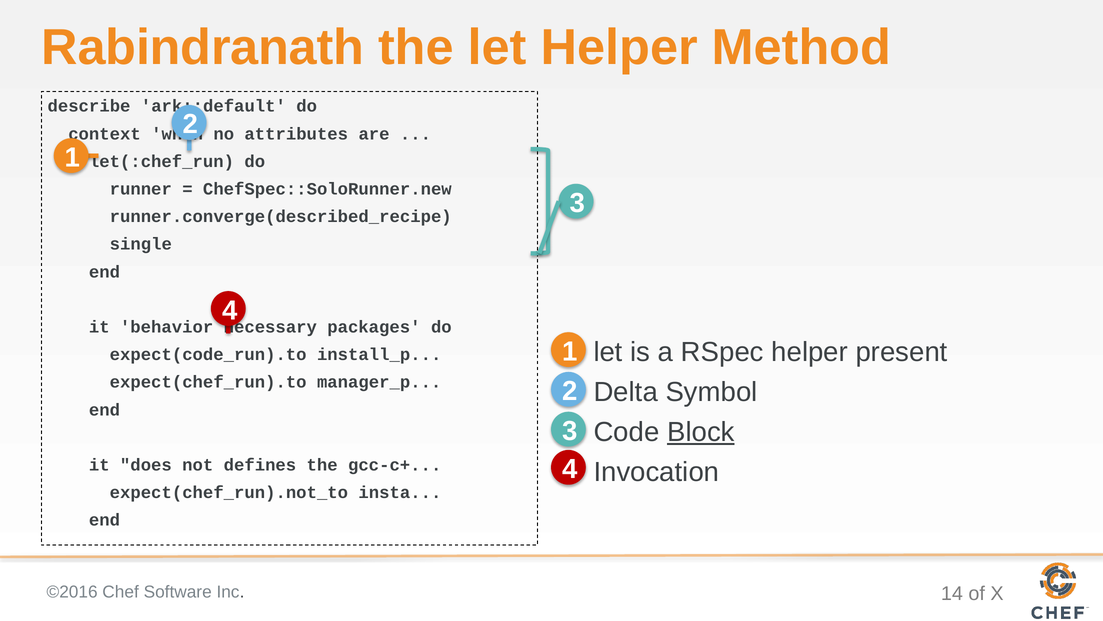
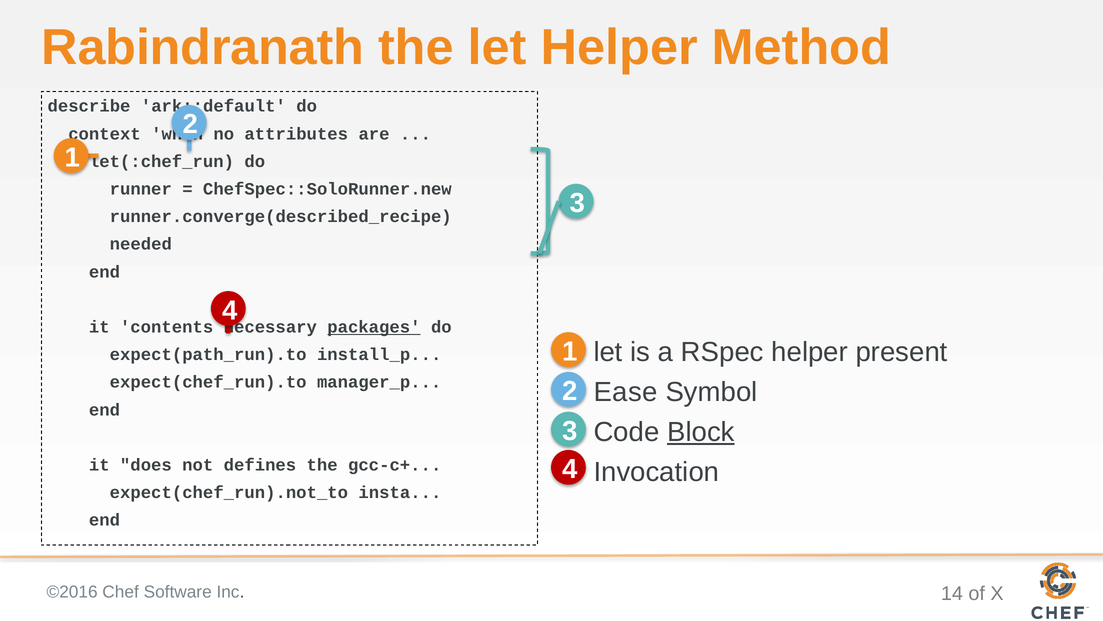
single: single -> needed (141, 244)
behavior: behavior -> contents (167, 327)
packages underline: none -> present (374, 327)
expect(code_run).to: expect(code_run).to -> expect(path_run).to (208, 354)
Delta: Delta -> Ease (626, 392)
